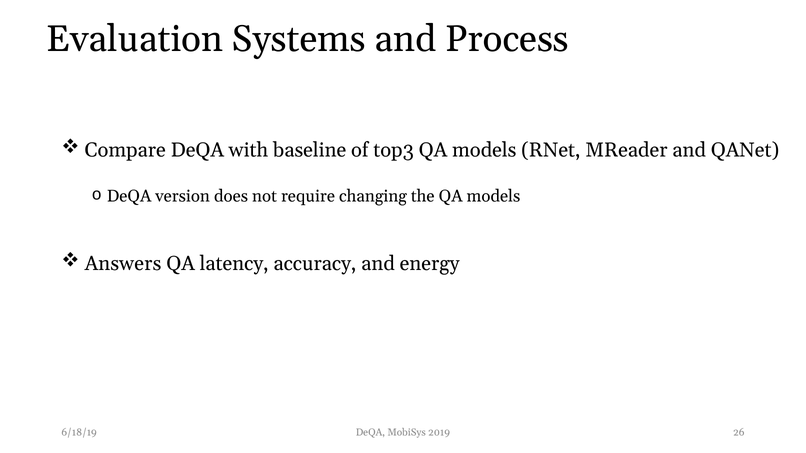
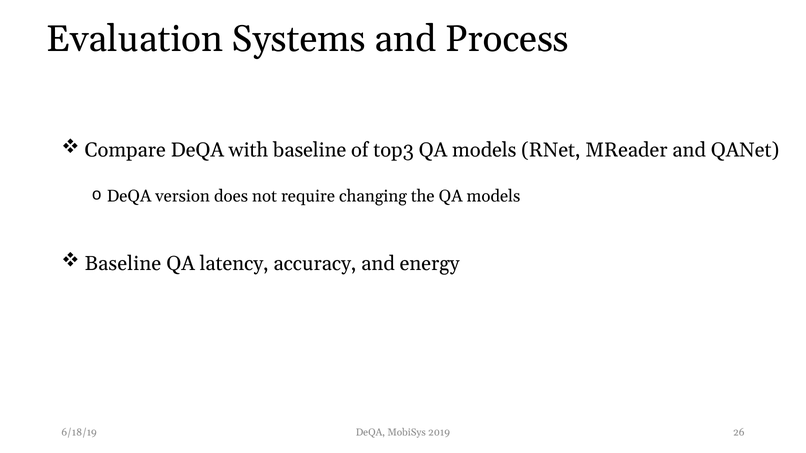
Answers: Answers -> Baseline (123, 264)
